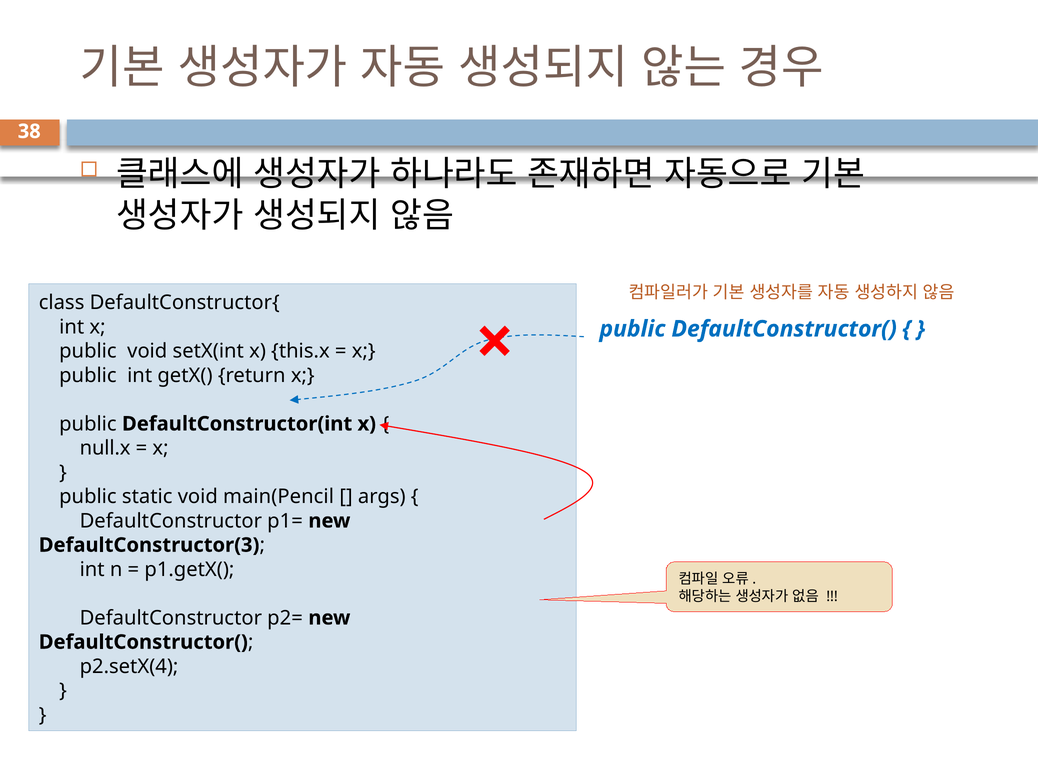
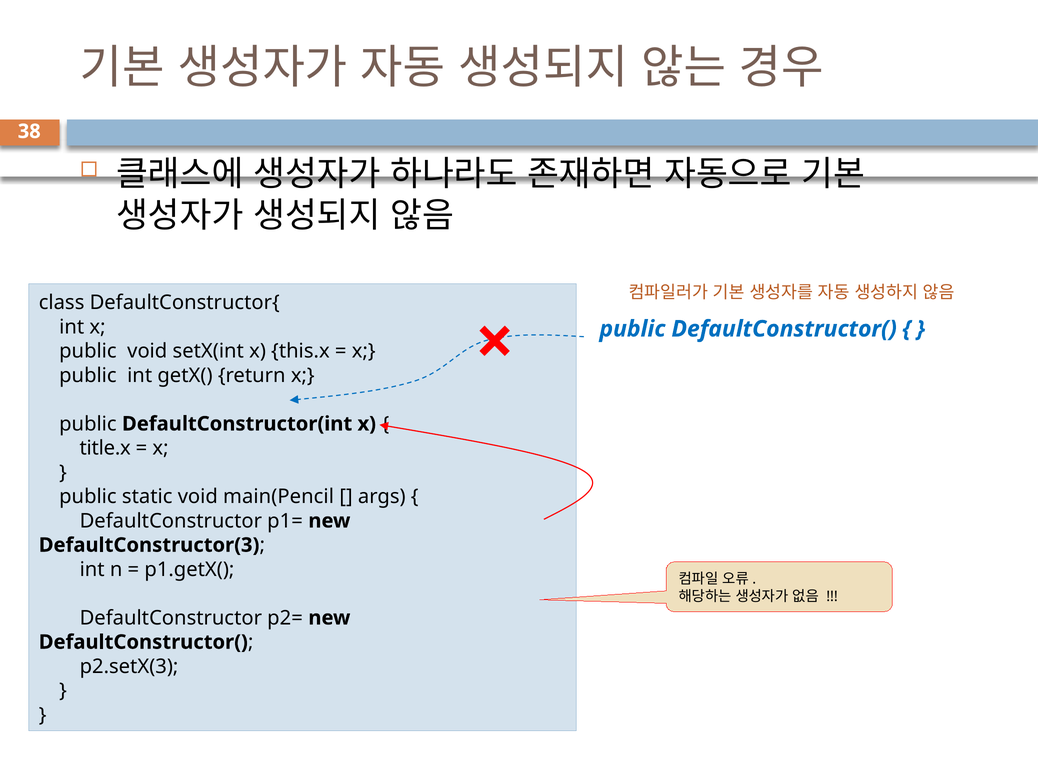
null.x: null.x -> title.x (105, 448)
p2.setX(4: p2.setX(4 -> p2.setX(3 (129, 666)
